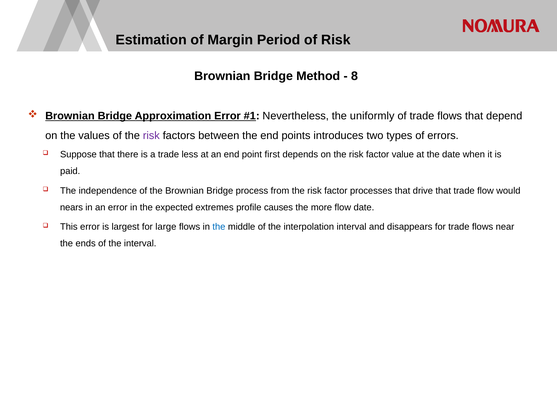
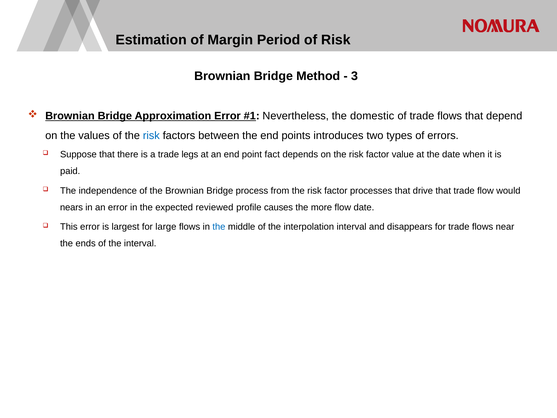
8: 8 -> 3 (354, 76)
uniformly: uniformly -> domestic (372, 116)
risk colour: purple -> blue (151, 135)
less: less -> legs (190, 154)
first: first -> fact (272, 154)
extremes: extremes -> reviewed (215, 207)
